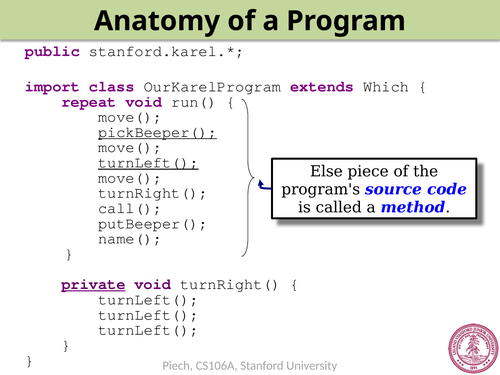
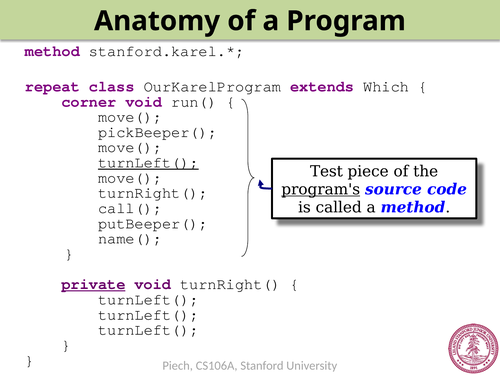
public: public -> method (52, 51)
import: import -> repeat (52, 86)
repeat: repeat -> corner (89, 102)
pickBeeper( underline: present -> none (158, 132)
Else: Else -> Test (326, 171)
program's underline: none -> present (321, 189)
